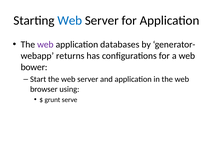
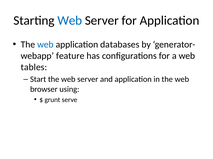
web colour: purple -> blue (45, 45)
returns: returns -> feature (70, 56)
bower: bower -> tables (34, 67)
